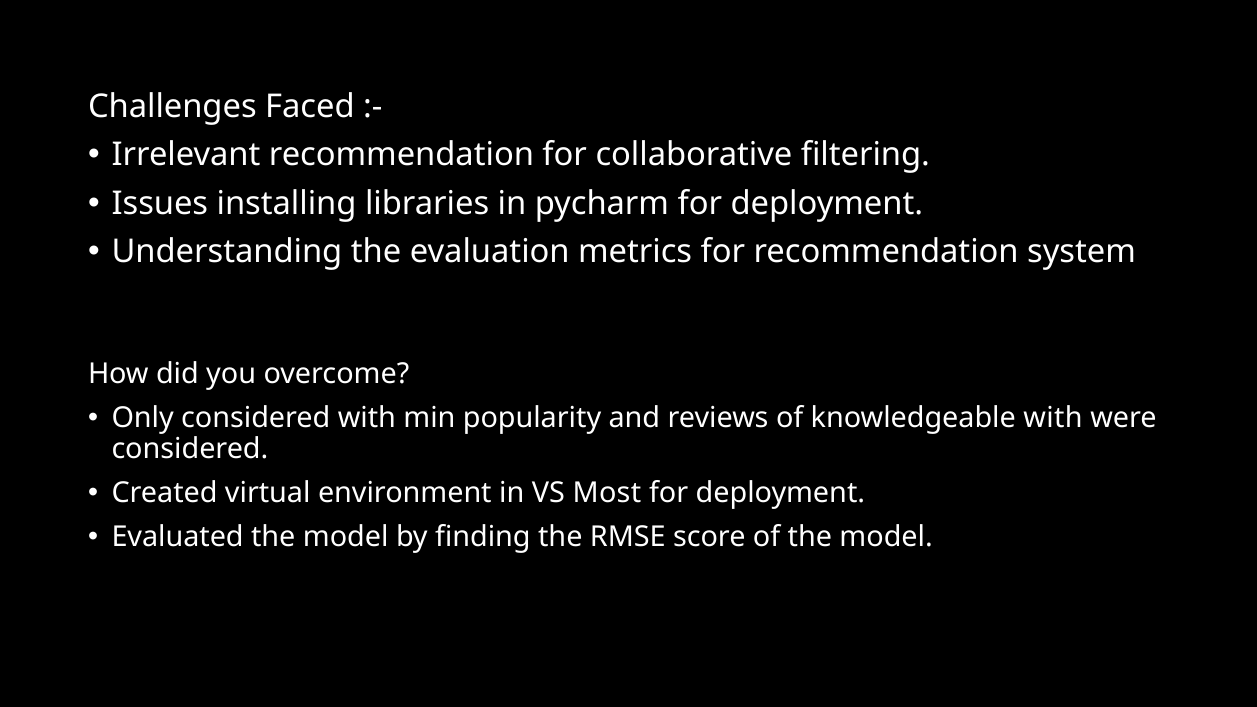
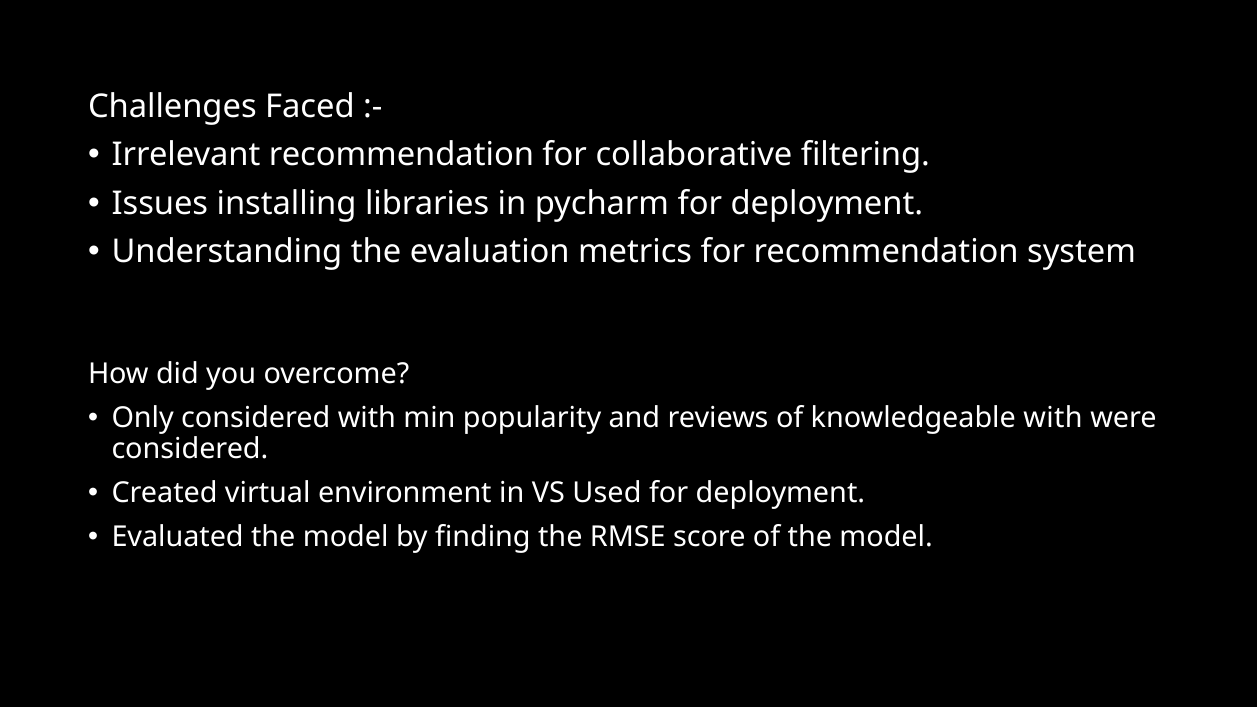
Most: Most -> Used (607, 493)
